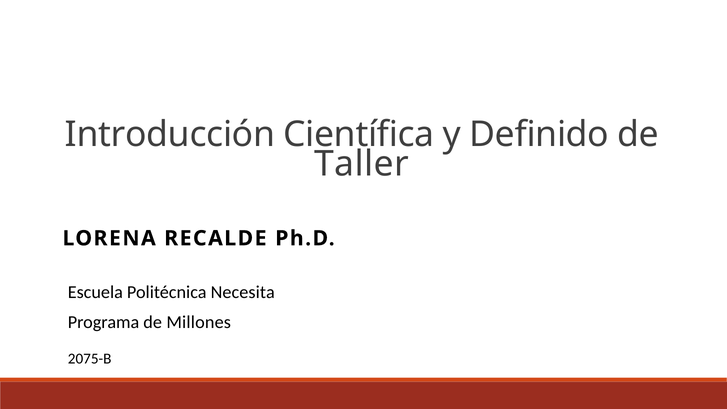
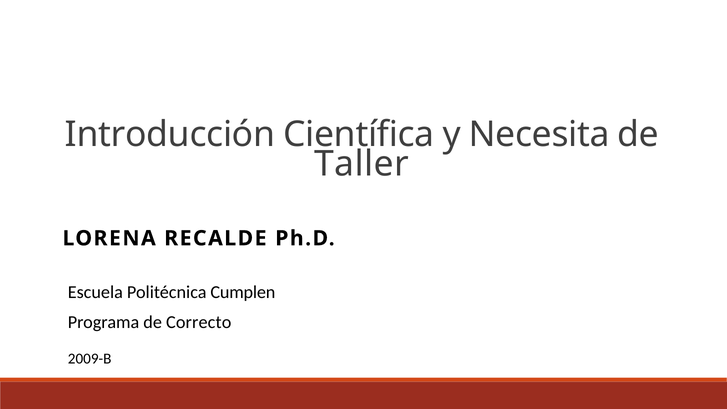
Definido: Definido -> Necesita (539, 135)
Necesita: Necesita -> Cumplen (243, 292)
Millones: Millones -> Correcto (199, 322)
2075-B: 2075-B -> 2009-B (90, 359)
